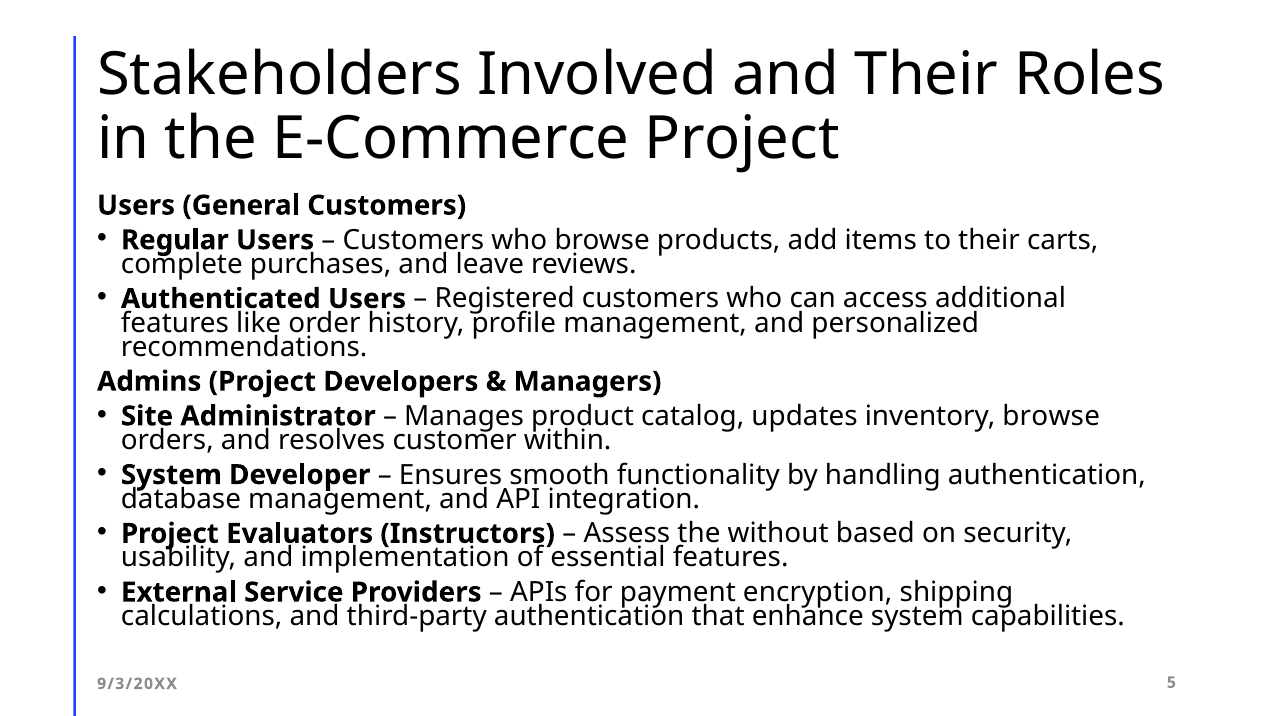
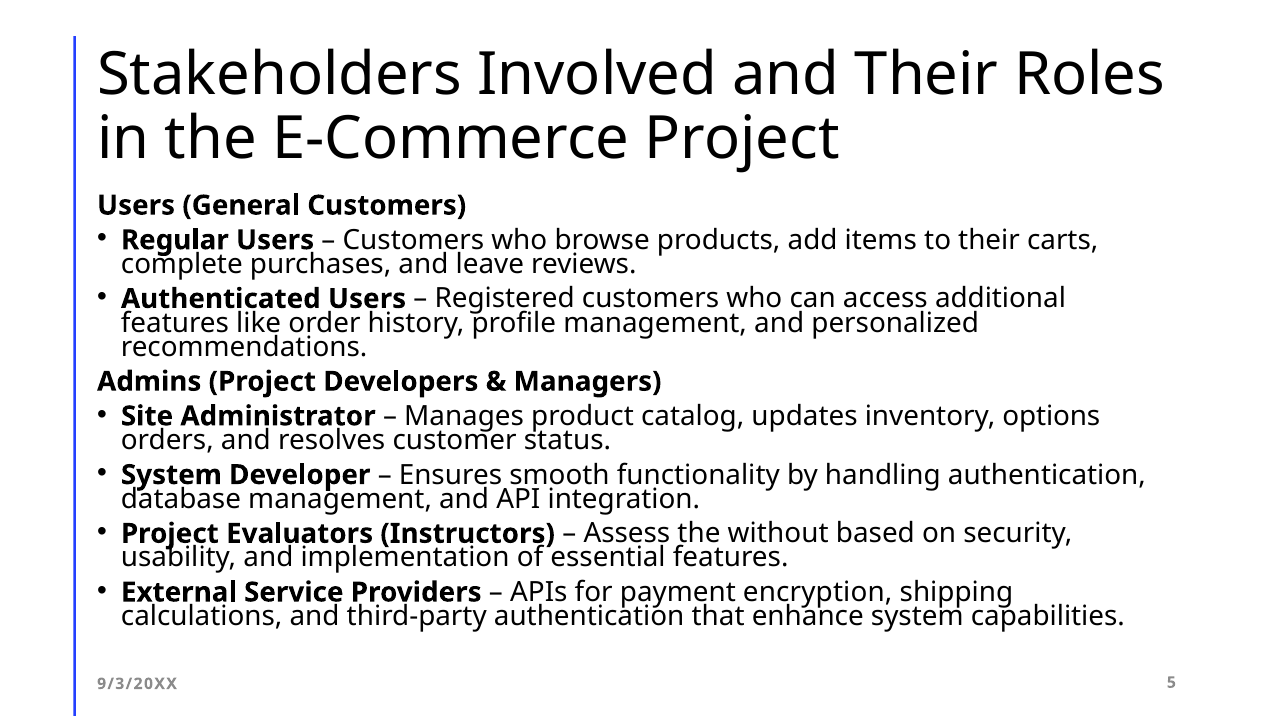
inventory browse: browse -> options (1051, 416)
within: within -> status (567, 440)
